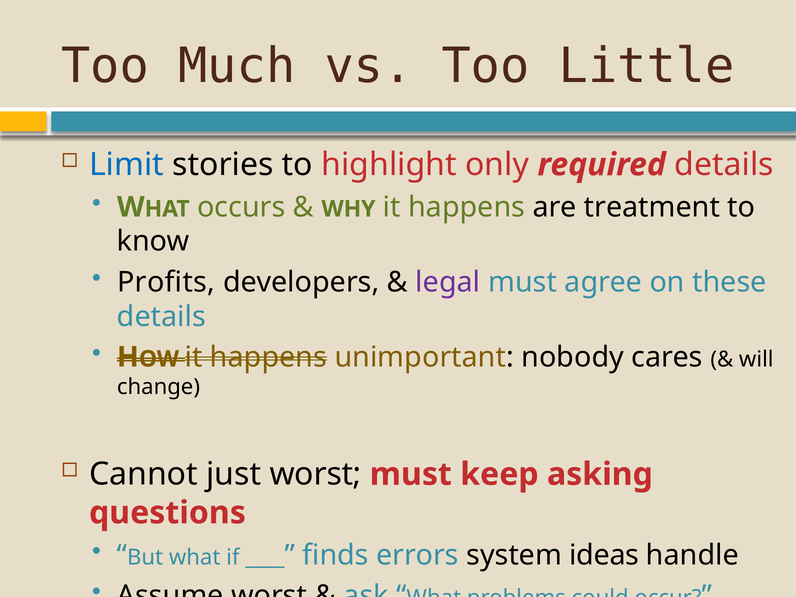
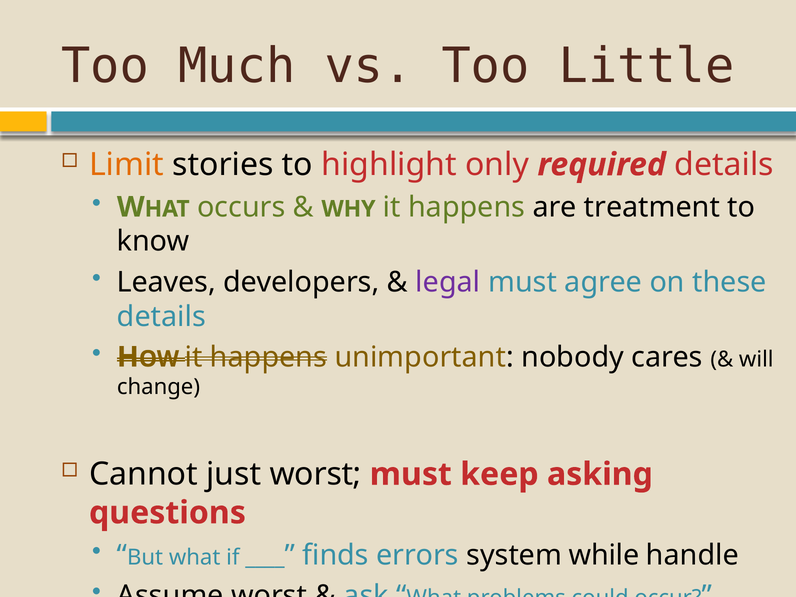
Limit colour: blue -> orange (126, 165)
Profits: Profits -> Leaves (166, 282)
ideas: ideas -> while (604, 555)
